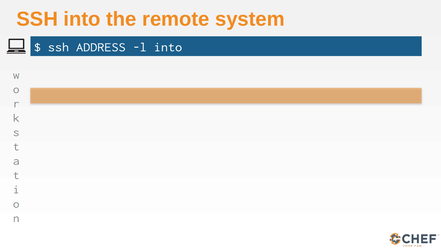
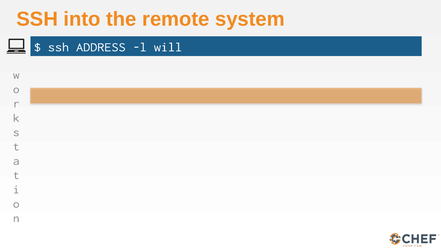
l into: into -> will (168, 47)
